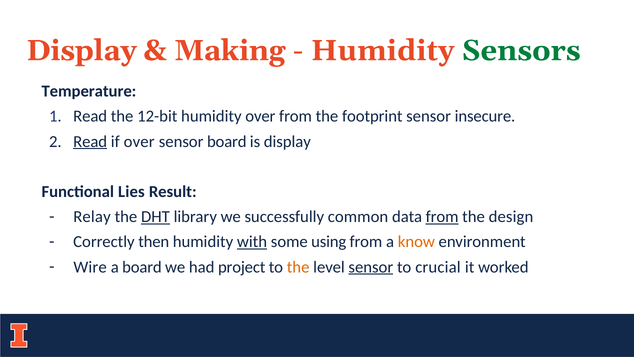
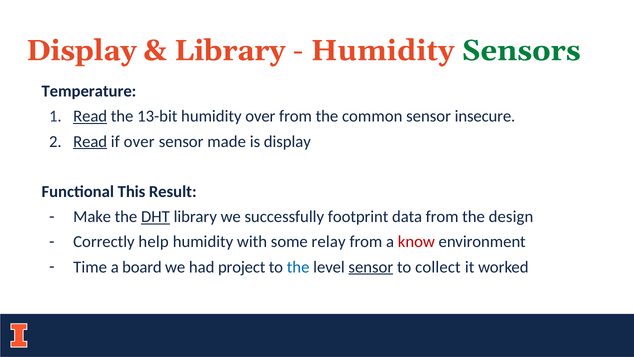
Making: Making -> Library (230, 51)
Read underline: none -> present (90, 116)
12-bit: 12-bit -> 13-bit (157, 116)
footprint: footprint -> common (372, 116)
sensor board: board -> made (227, 141)
Lies: Lies -> This (132, 191)
Relay: Relay -> Make (92, 217)
common: common -> footprint (358, 217)
from underline: present -> none (442, 217)
then: then -> help (154, 242)
with underline: present -> none (252, 242)
using: using -> relay (329, 242)
know colour: orange -> red (416, 242)
Wire: Wire -> Time (90, 267)
the colour: orange -> blue (298, 267)
crucial: crucial -> collect (438, 267)
